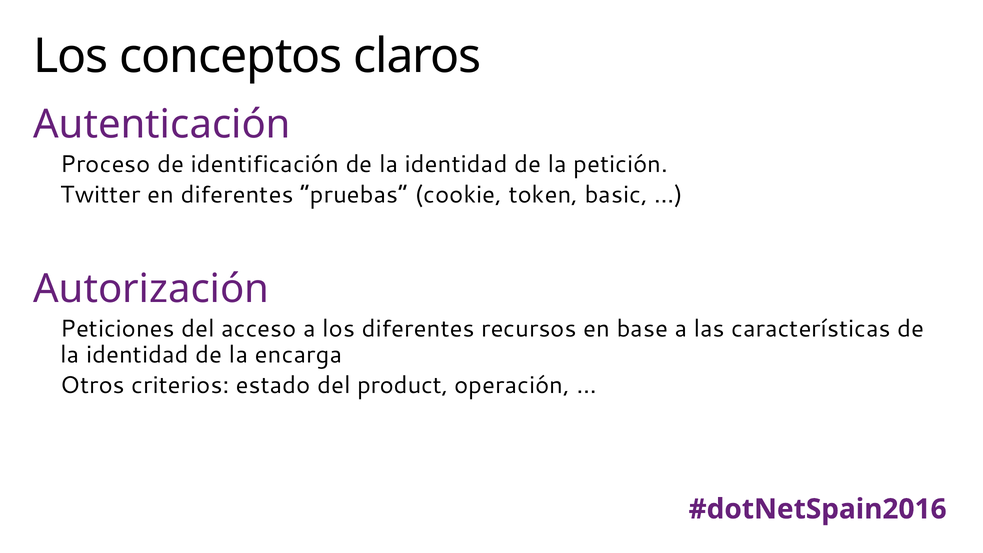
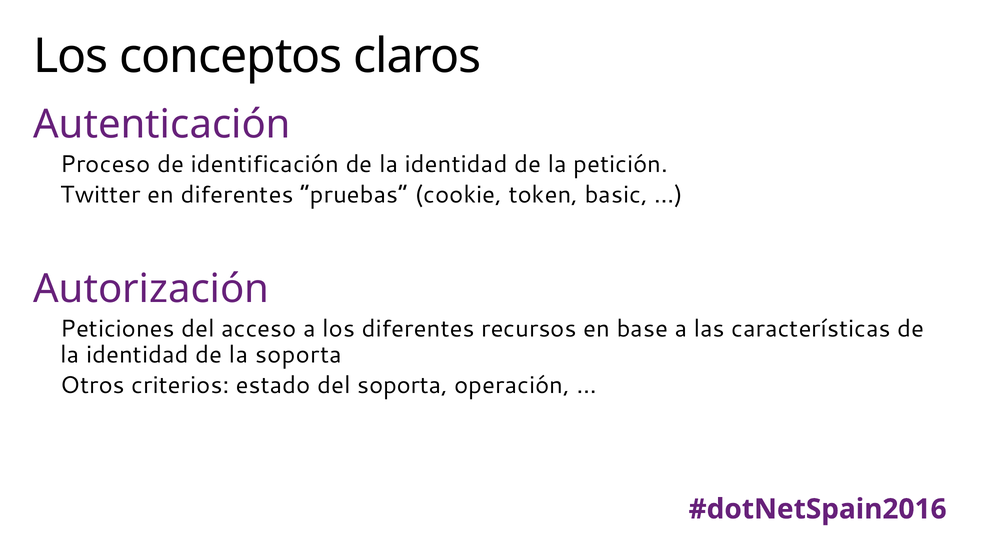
la encarga: encarga -> soporta (299, 355)
del product: product -> soporta (403, 385)
